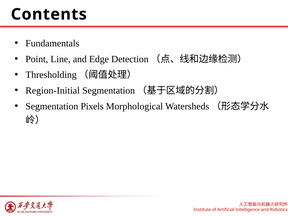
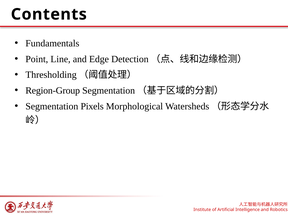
Region-Initial: Region-Initial -> Region-Group (53, 91)
